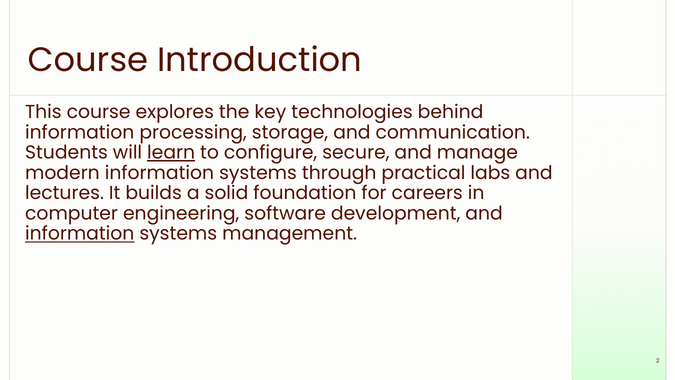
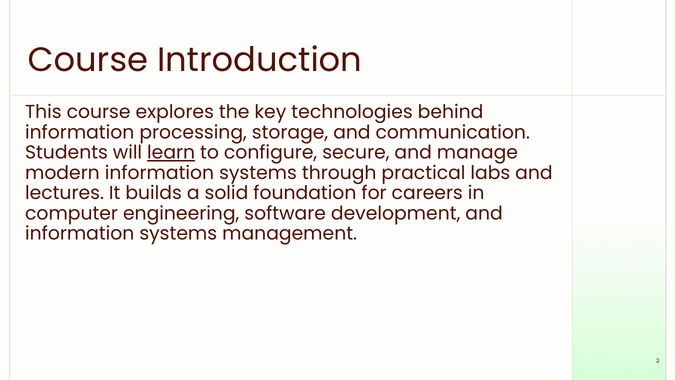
information underline: present -> none (80, 234)
